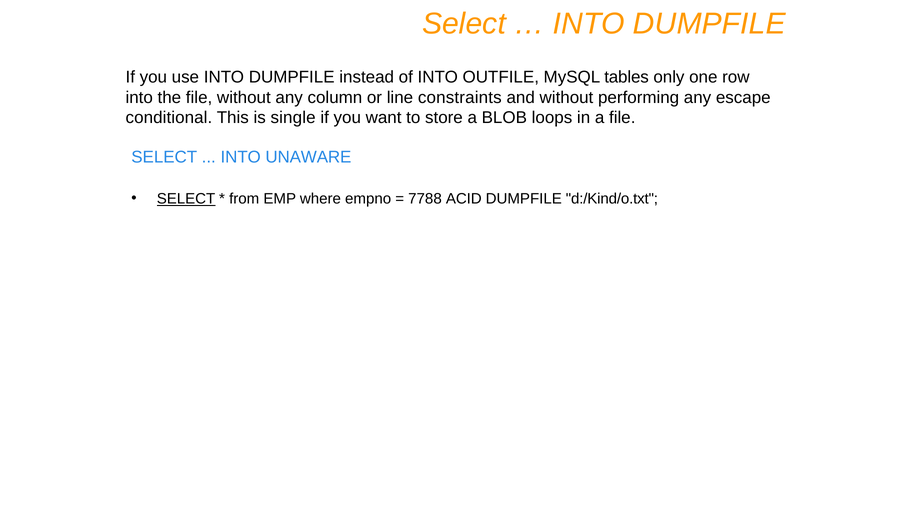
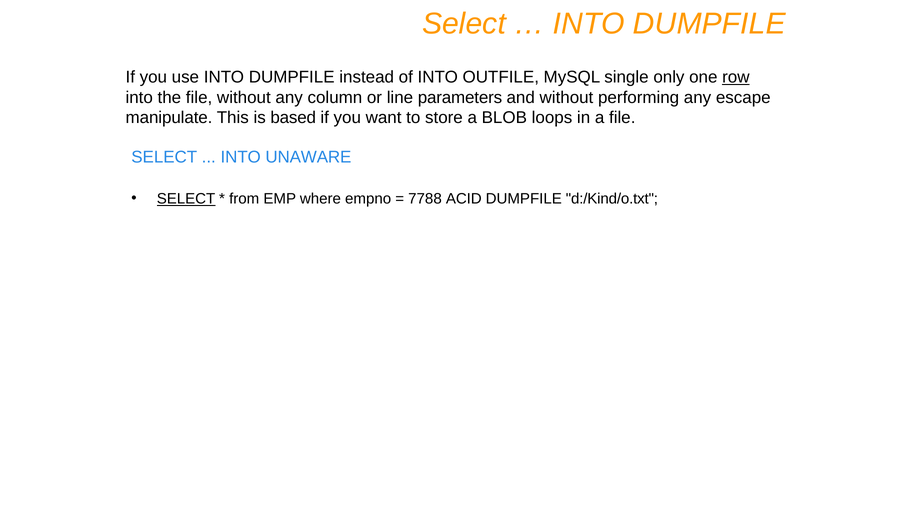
tables: tables -> single (626, 77)
row underline: none -> present (736, 77)
constraints: constraints -> parameters (460, 97)
conditional: conditional -> manipulate (169, 118)
single: single -> based (293, 118)
